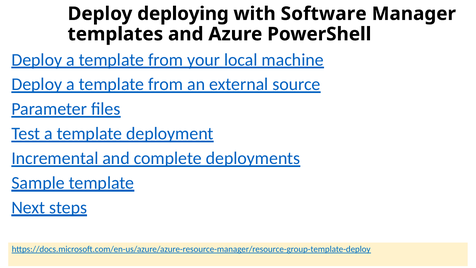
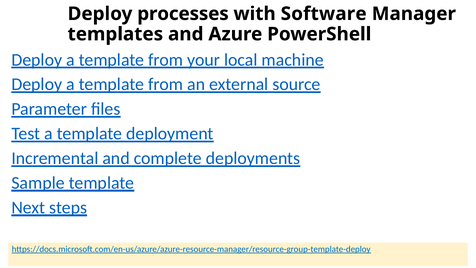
deploying: deploying -> processes (183, 14)
